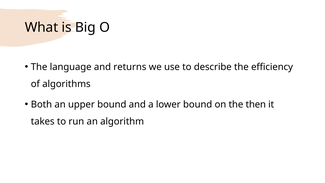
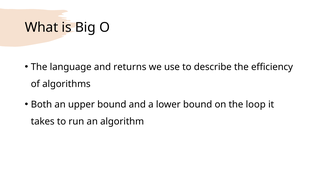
then: then -> loop (256, 104)
